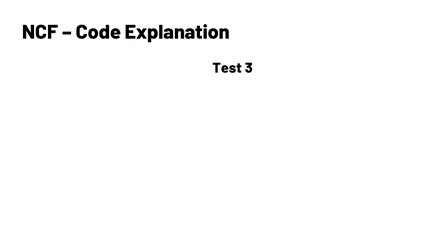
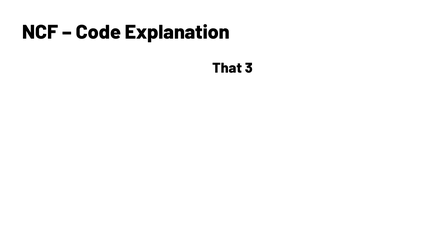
Test: Test -> That (227, 68)
